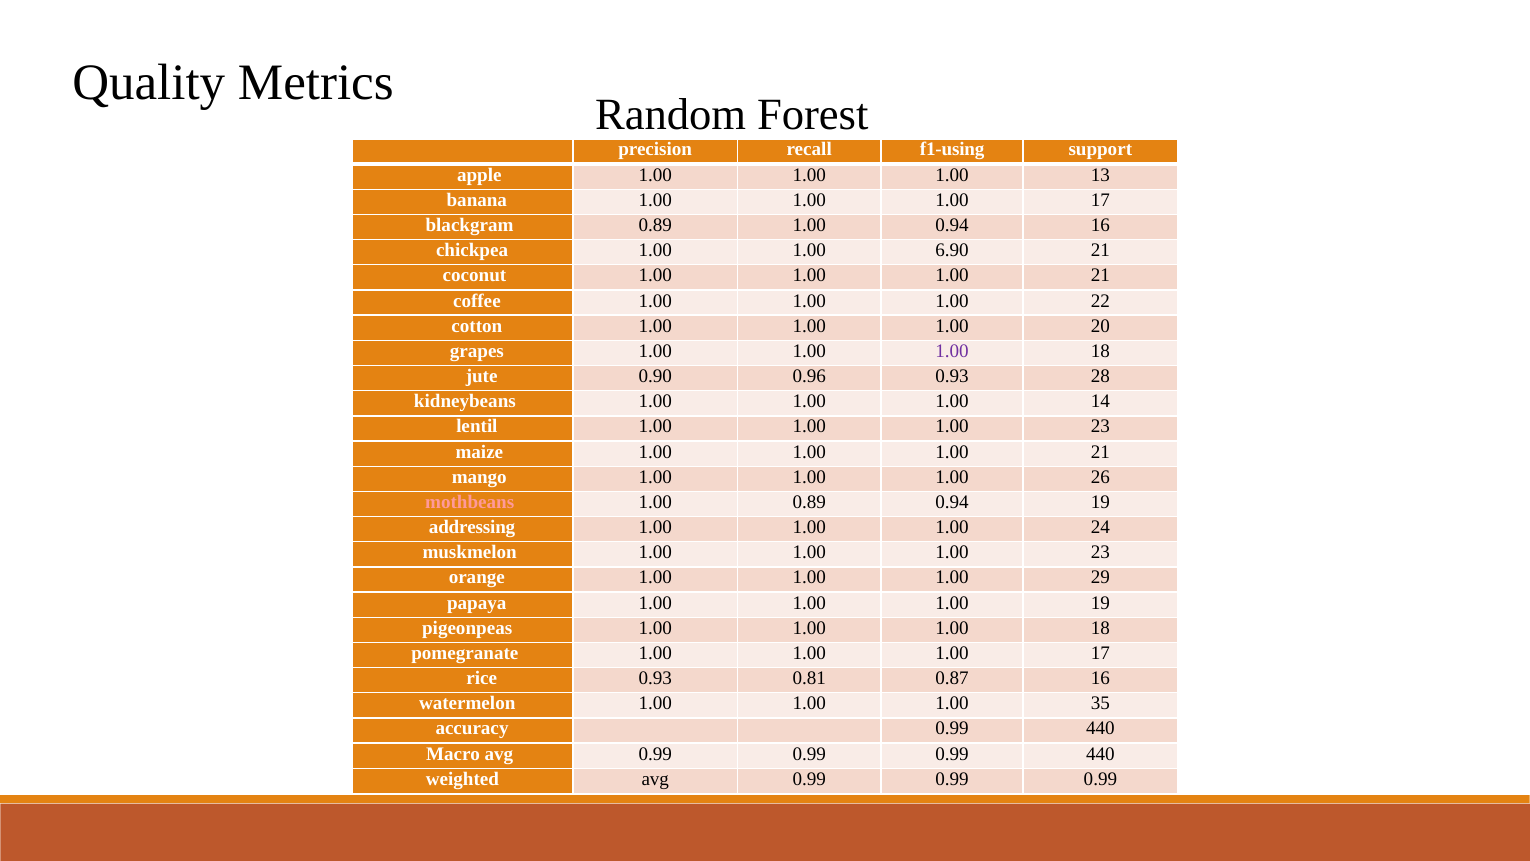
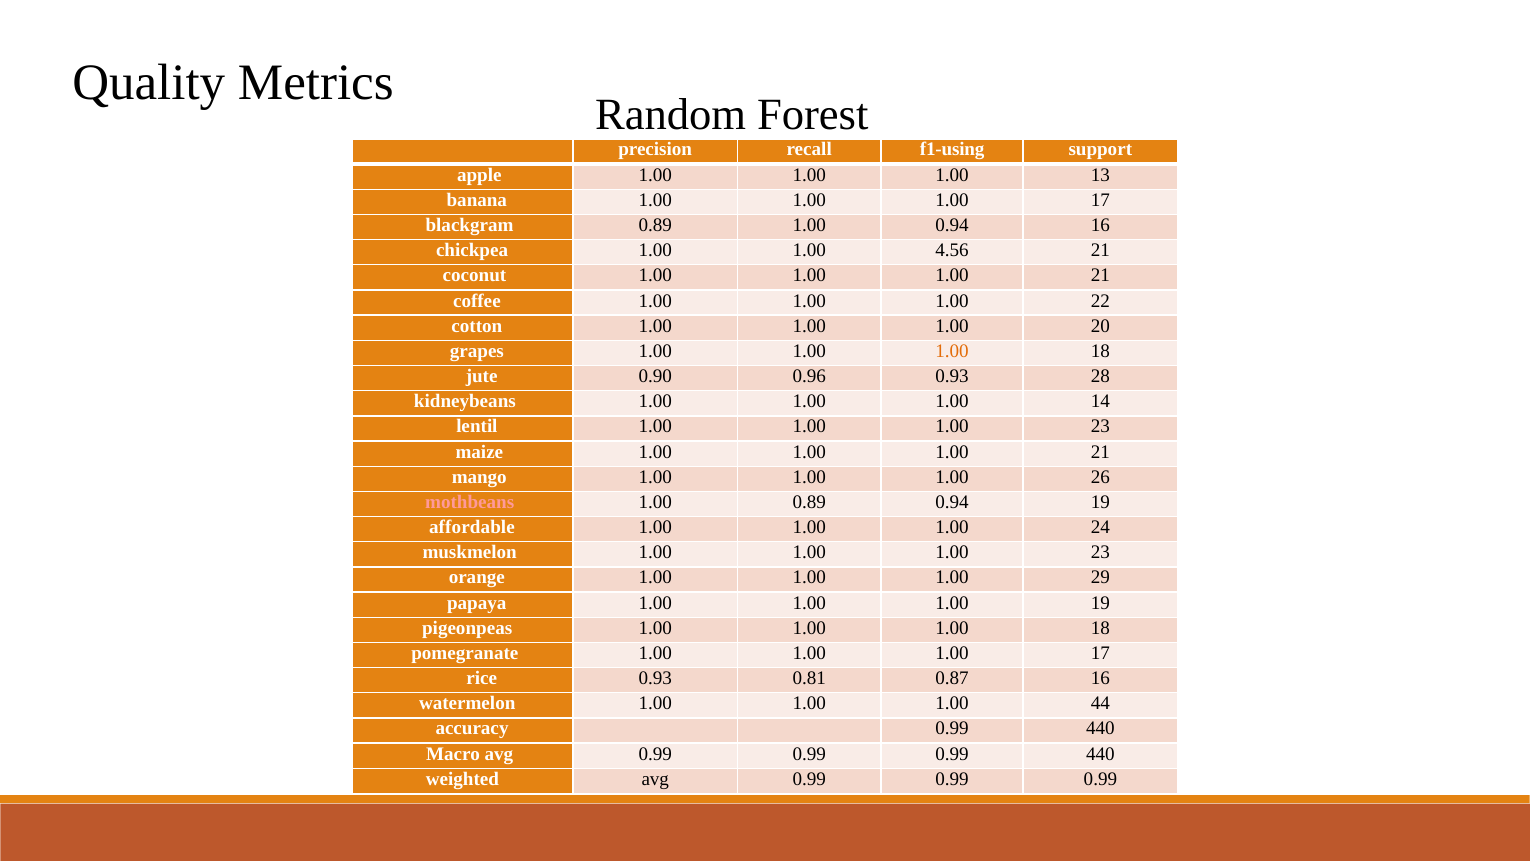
6.90: 6.90 -> 4.56 (952, 250)
1.00 colour: purple -> orange (952, 351)
addressing: addressing -> affordable (472, 527)
35: 35 -> 44 (1100, 703)
